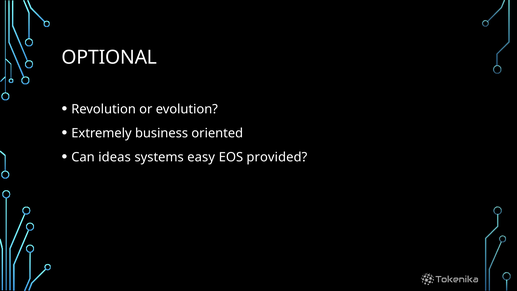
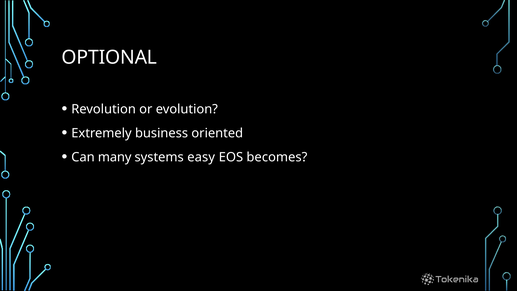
ideas: ideas -> many (115, 157)
provided: provided -> becomes (277, 157)
